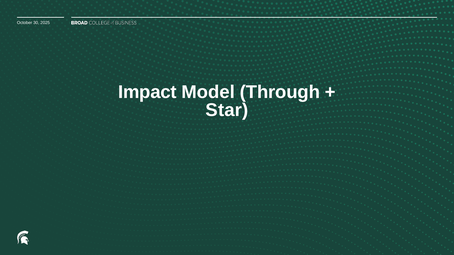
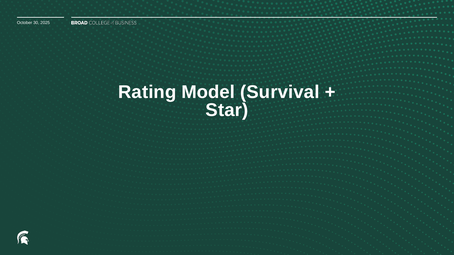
Impact: Impact -> Rating (147, 92)
Through: Through -> Survival (280, 92)
